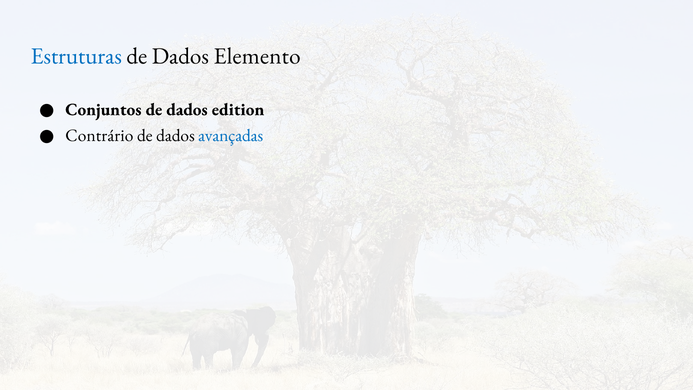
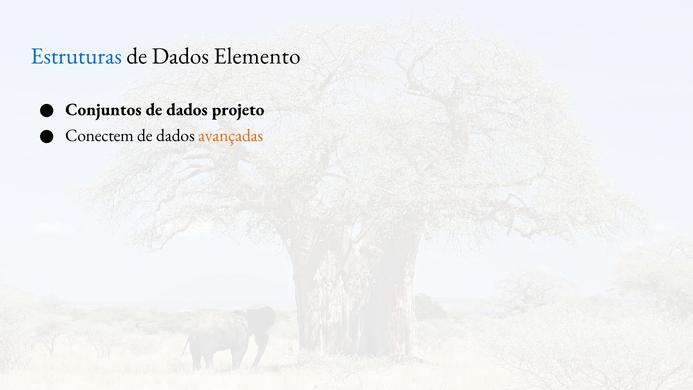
edition: edition -> projeto (238, 109)
Contrário: Contrário -> Conectem (100, 135)
avançadas colour: blue -> orange (231, 135)
